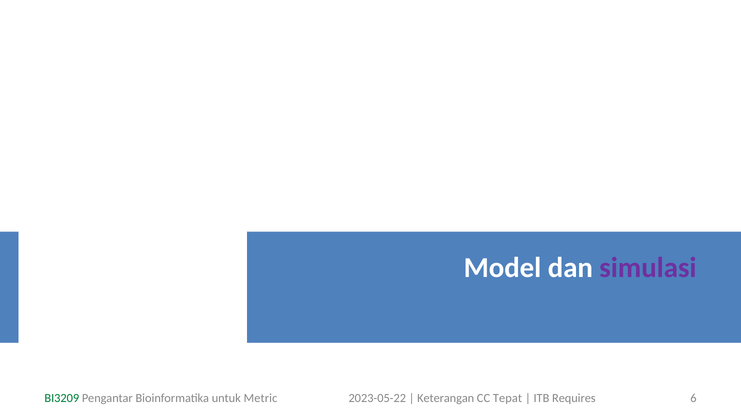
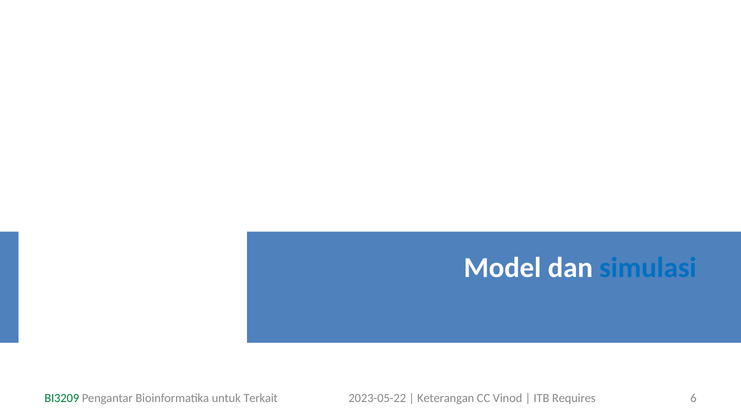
simulasi colour: purple -> blue (648, 268)
Metric: Metric -> Terkait (261, 398)
Tepat: Tepat -> Vinod (508, 398)
